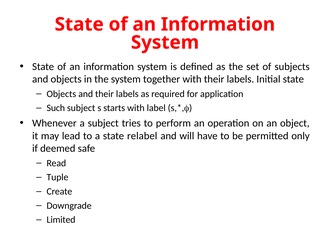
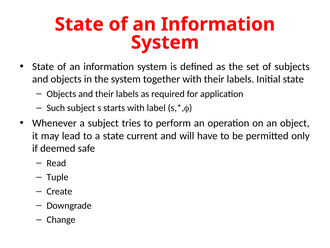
relabel: relabel -> current (142, 136)
Limited: Limited -> Change (61, 219)
